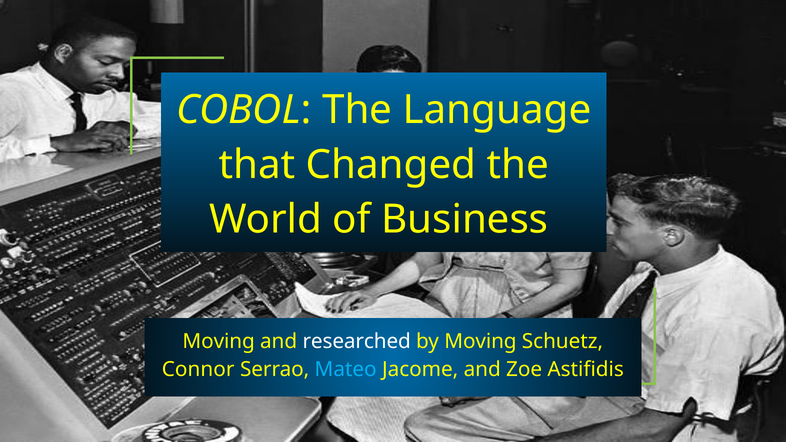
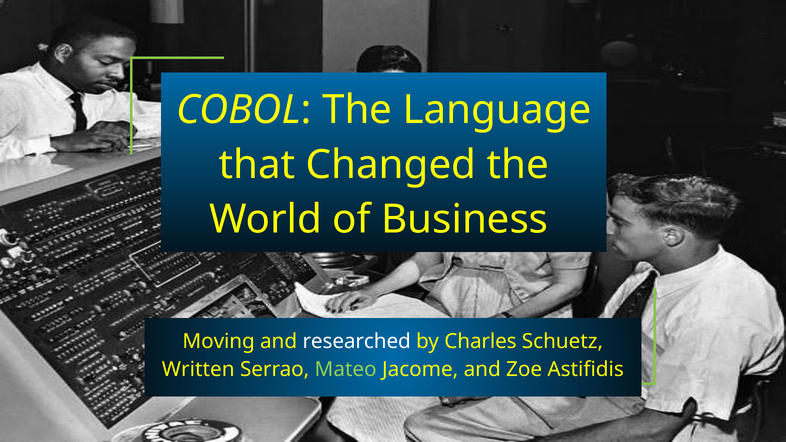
by Moving: Moving -> Charles (480, 341)
Connor: Connor -> Written (198, 370)
Mateo colour: light blue -> light green (346, 370)
